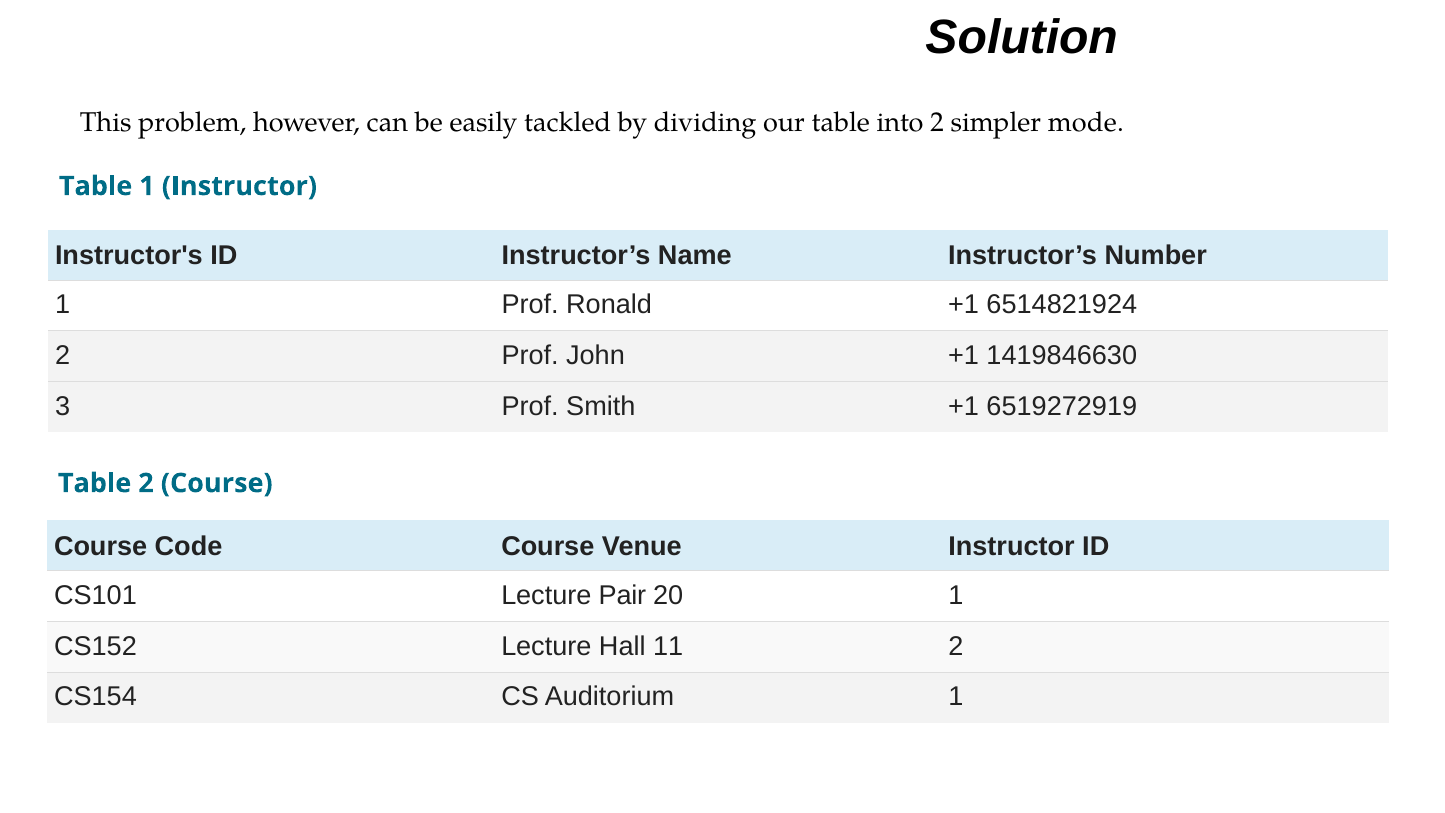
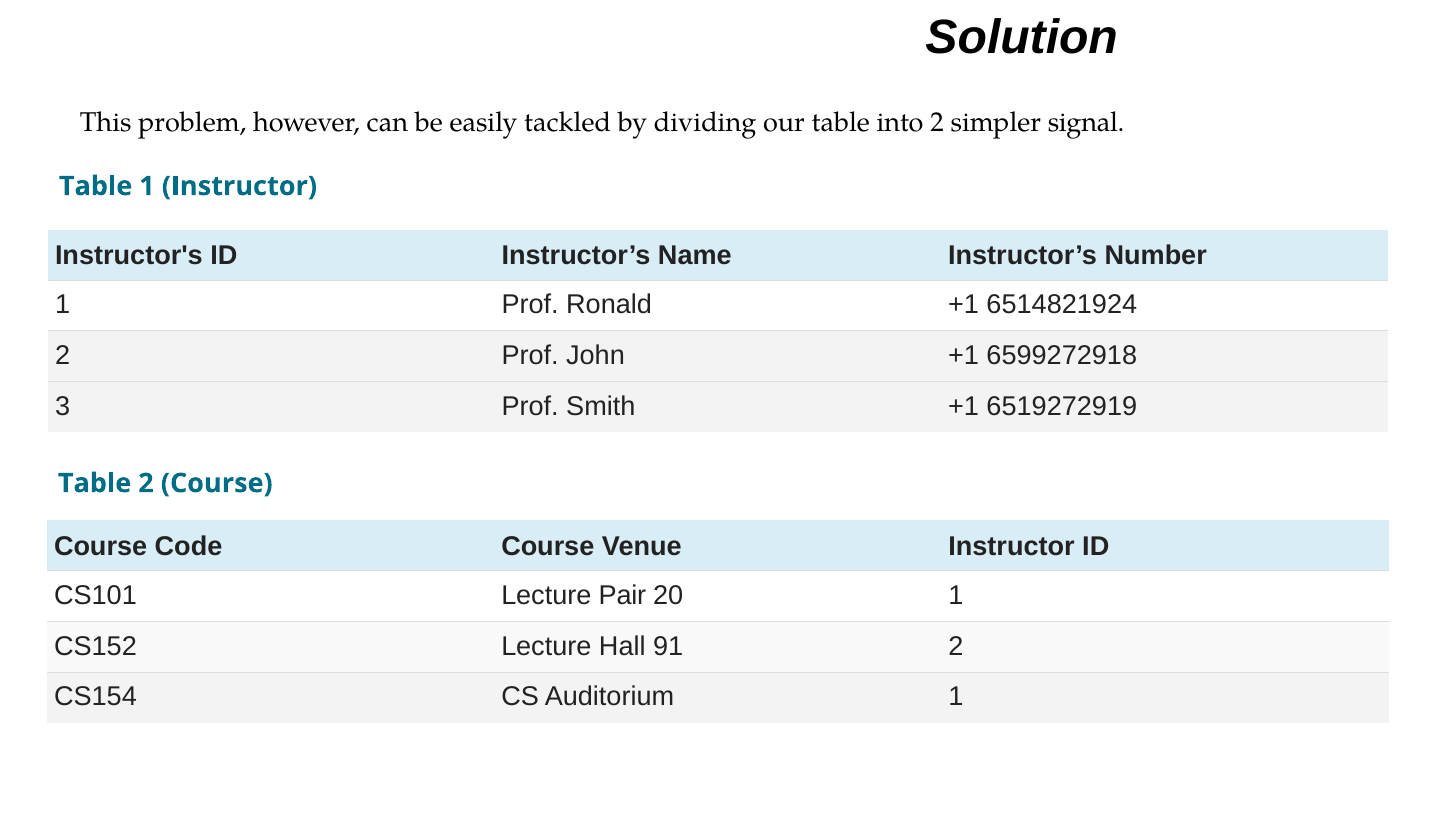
mode: mode -> signal (1086, 123)
1419846630: 1419846630 -> 6599272918 (1062, 355)
11: 11 -> 91 (668, 646)
